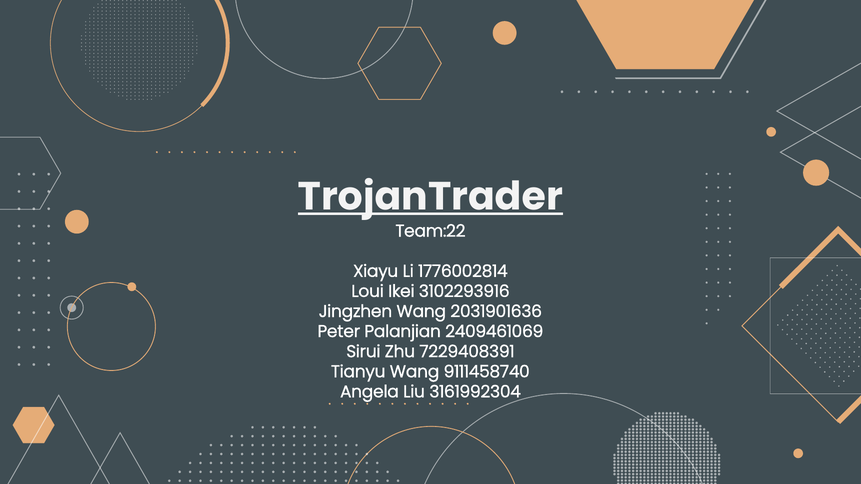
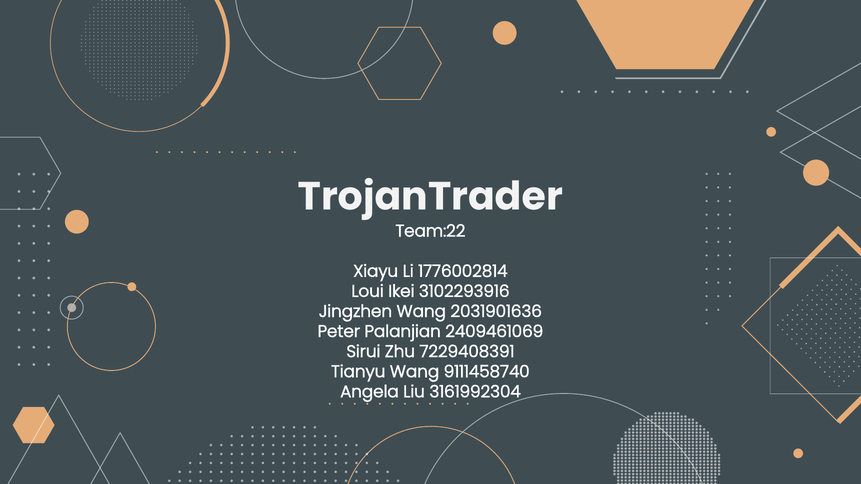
TrojanTrader underline: present -> none (430, 197)
